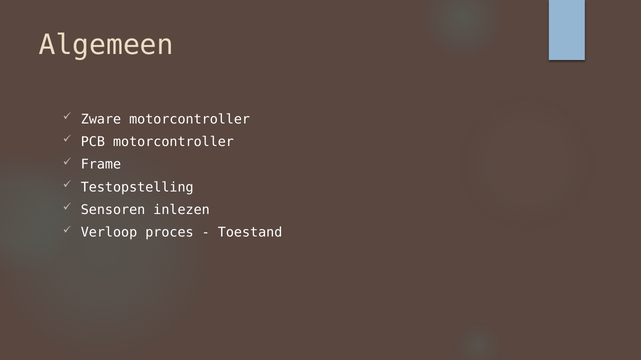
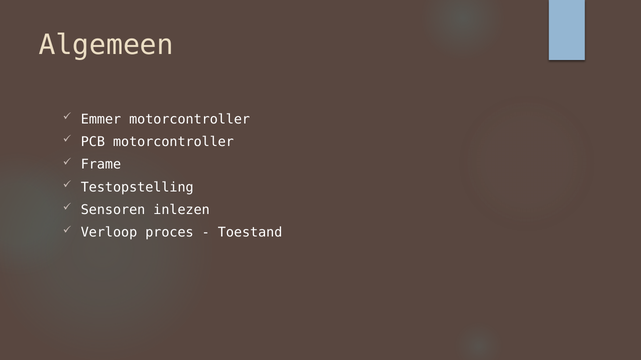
Zware: Zware -> Emmer (101, 119)
